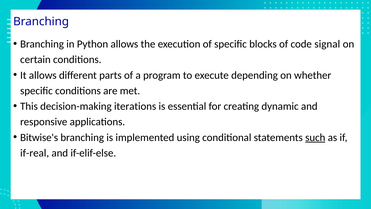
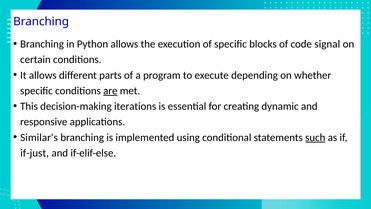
are underline: none -> present (110, 91)
Bitwise's: Bitwise's -> Similar's (39, 137)
if-real: if-real -> if-just (35, 153)
